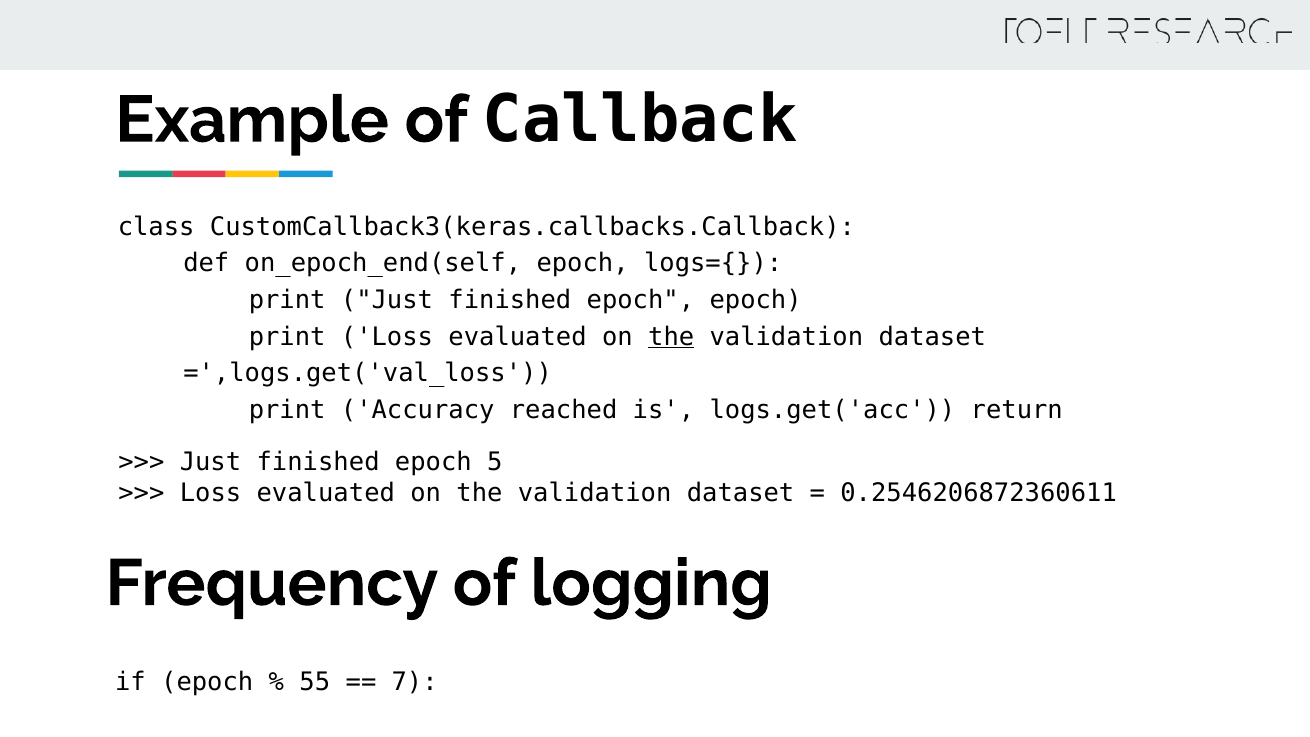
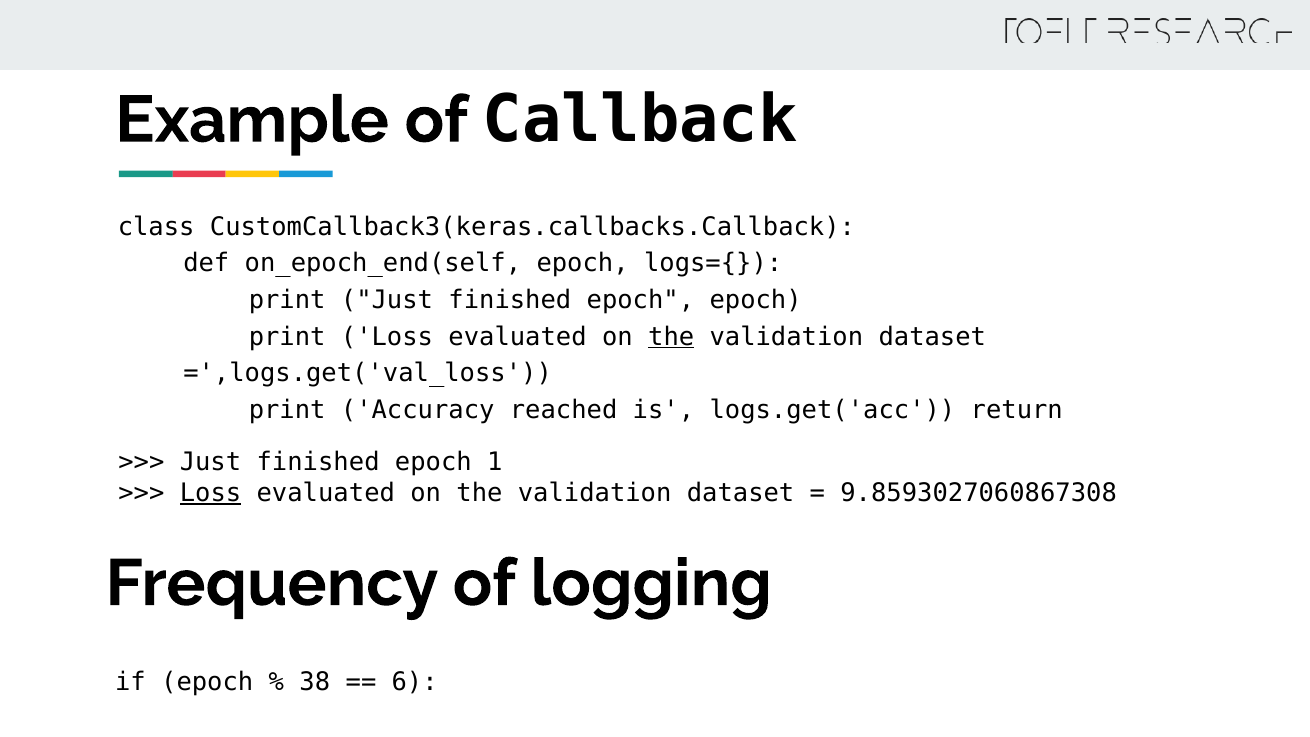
5: 5 -> 1 (495, 462)
Loss underline: none -> present (211, 493)
0.2546206872360611: 0.2546206872360611 -> 9.8593027060867308 (979, 493)
55: 55 -> 38 (315, 682)
7: 7 -> 6 (415, 682)
